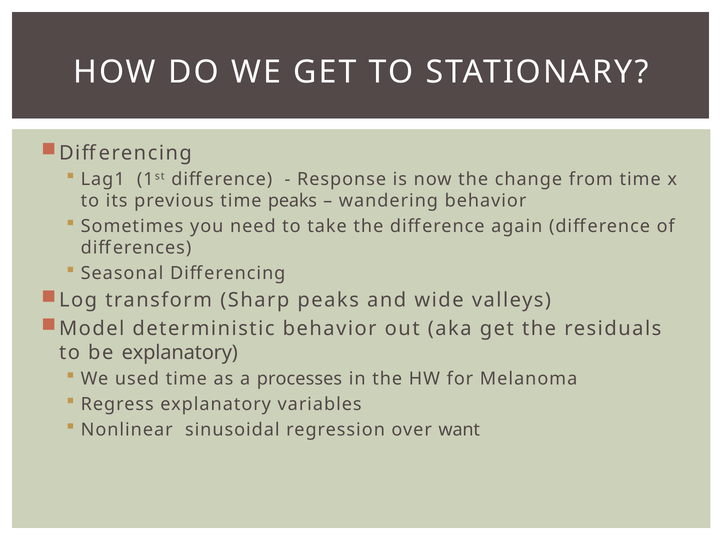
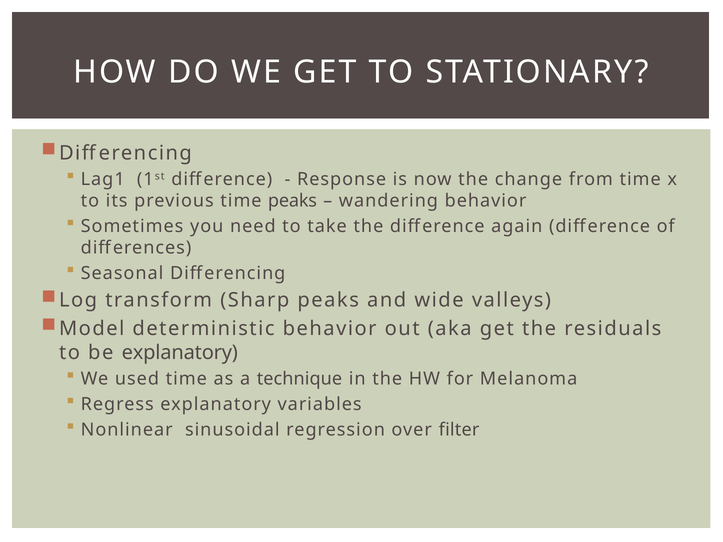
processes: processes -> technique (299, 379)
want: want -> filter (459, 430)
